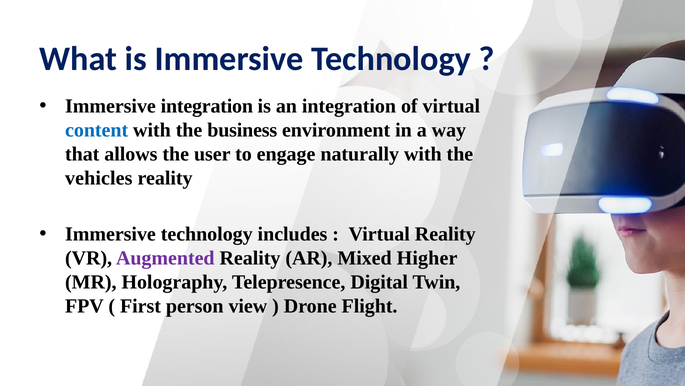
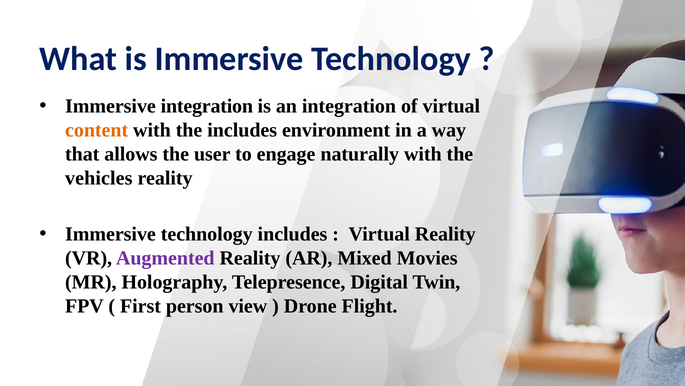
content colour: blue -> orange (97, 130)
the business: business -> includes (242, 130)
Higher: Higher -> Movies (427, 258)
